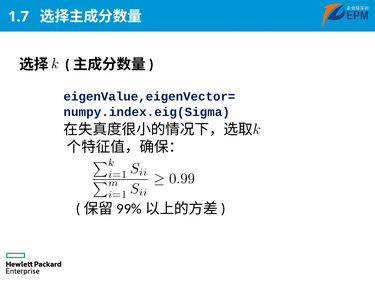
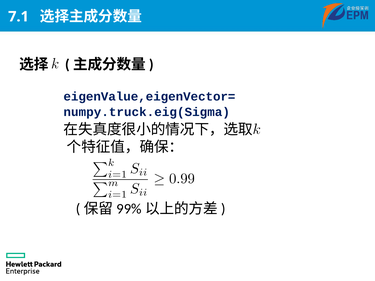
1.7: 1.7 -> 7.1 (19, 17)
numpy.index.eig(Sigma: numpy.index.eig(Sigma -> numpy.truck.eig(Sigma (147, 112)
